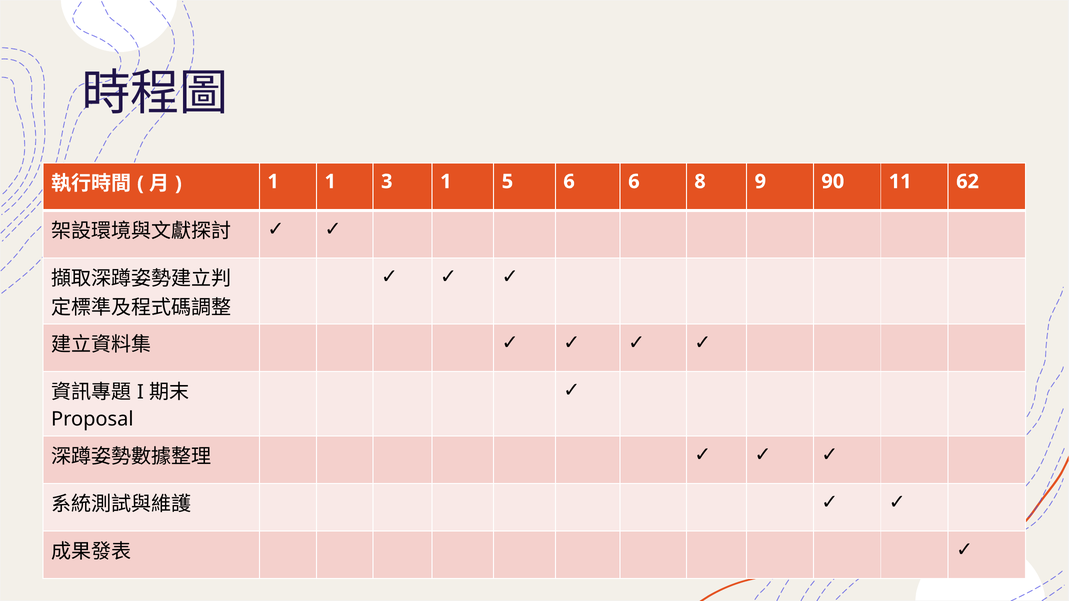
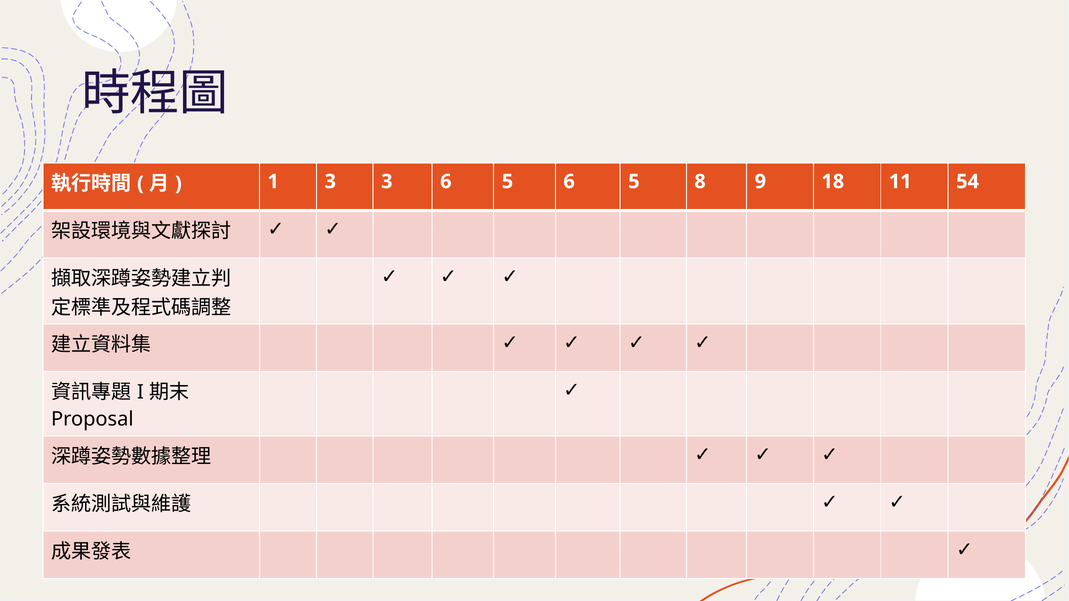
1 1: 1 -> 3 (330, 182)
3 1: 1 -> 6 (446, 182)
5 6 6: 6 -> 5 (634, 182)
90: 90 -> 18 (833, 182)
62: 62 -> 54 (968, 182)
